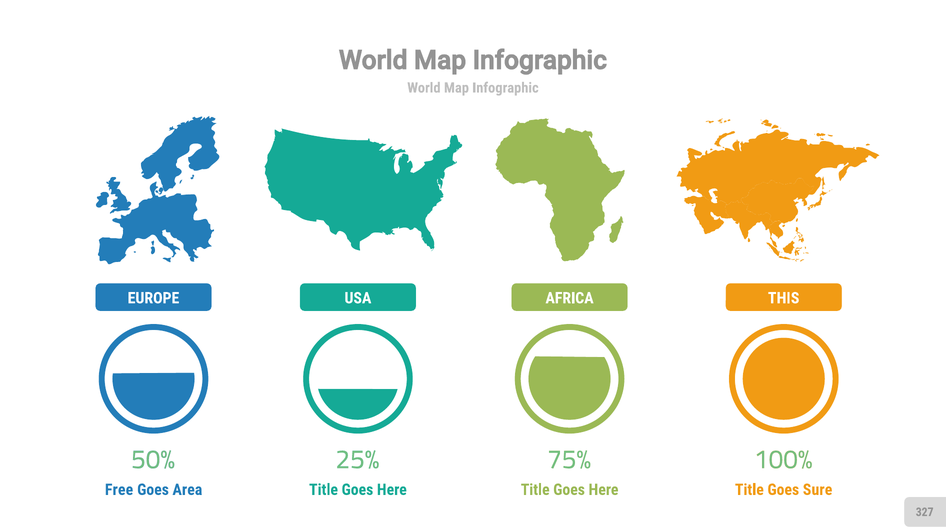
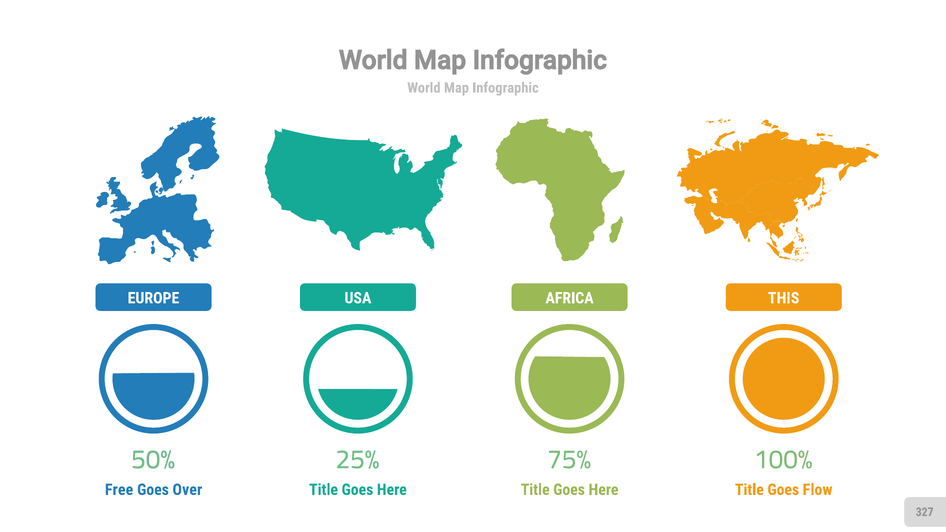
Area: Area -> Over (187, 490)
Sure: Sure -> Flow (818, 490)
